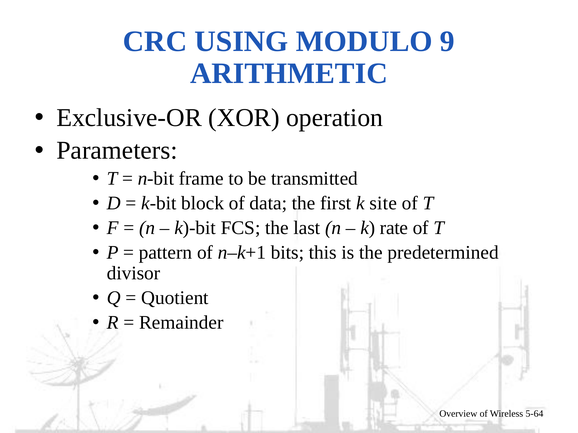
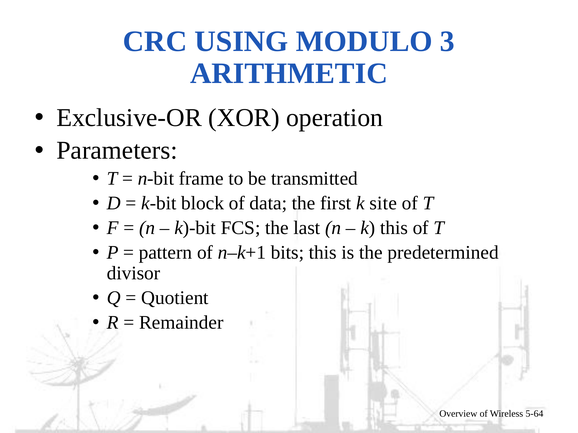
9: 9 -> 3 (447, 41)
k rate: rate -> this (394, 228)
